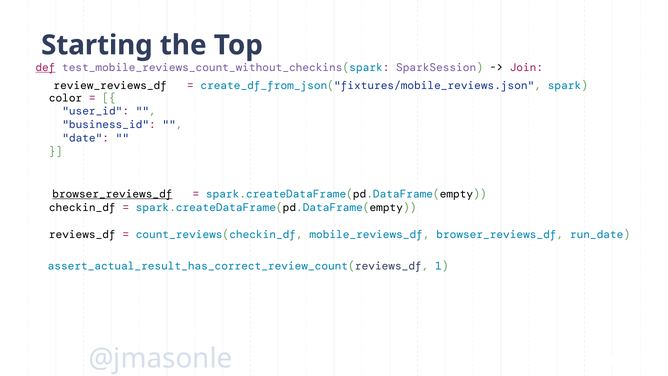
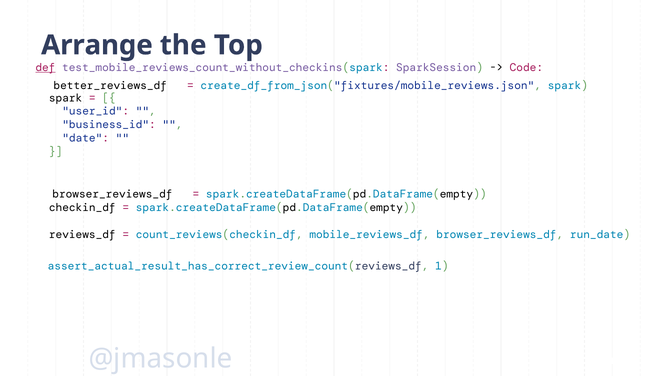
Starting: Starting -> Arrange (97, 45)
Join: Join -> Code (526, 67)
review_reviews_df: review_reviews_df -> better_reviews_df (110, 86)
color: color -> spark (66, 98)
browser_reviews_df underline: present -> none (112, 194)
